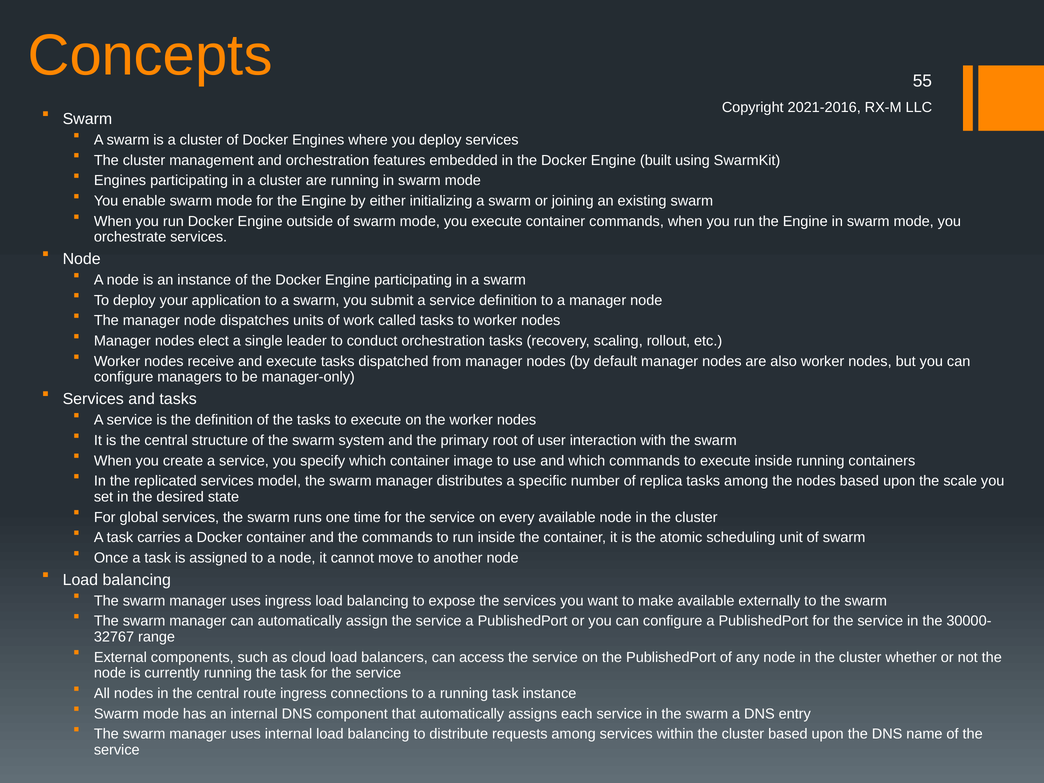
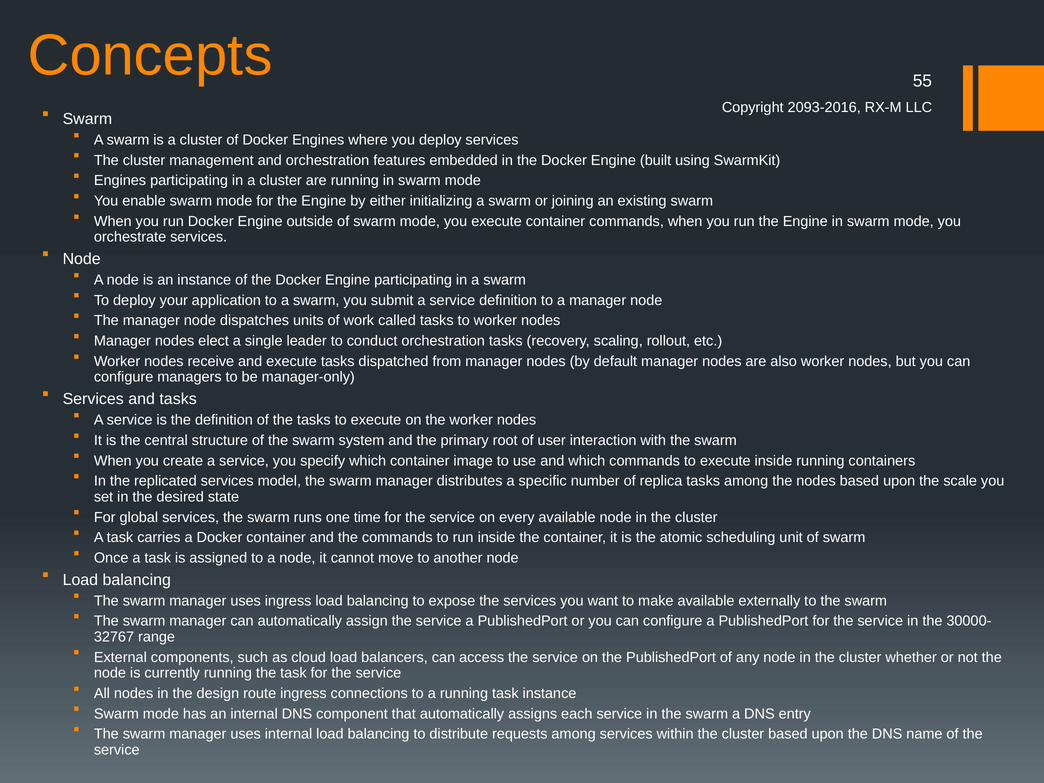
2021-2016: 2021-2016 -> 2093-2016 (824, 107)
in the central: central -> design (218, 693)
